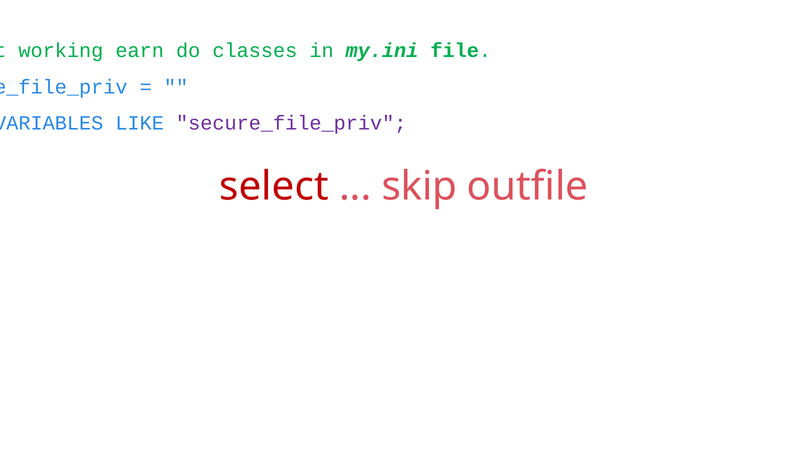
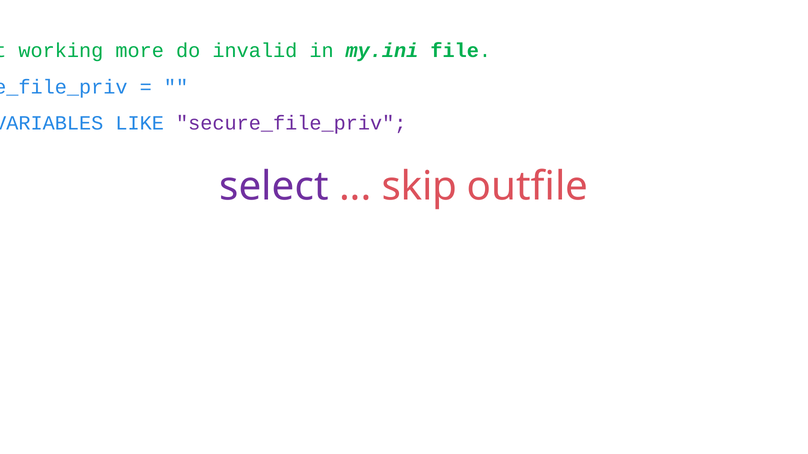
earn: earn -> more (140, 51)
classes: classes -> invalid (255, 51)
select colour: red -> purple (274, 187)
